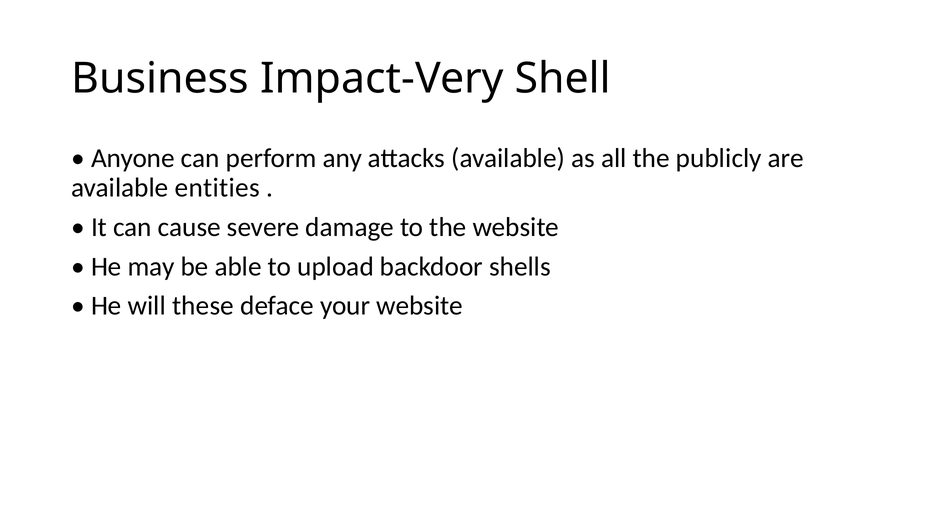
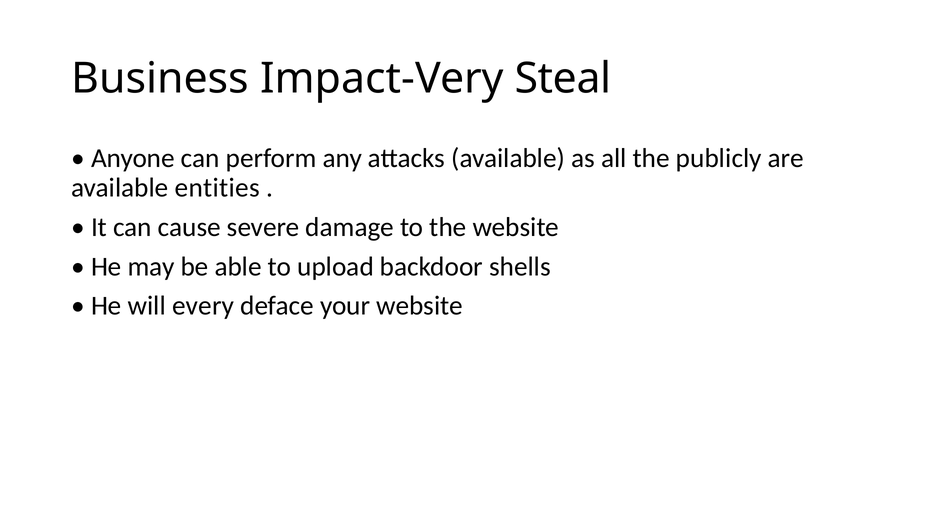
Shell: Shell -> Steal (563, 79)
these: these -> every (203, 305)
